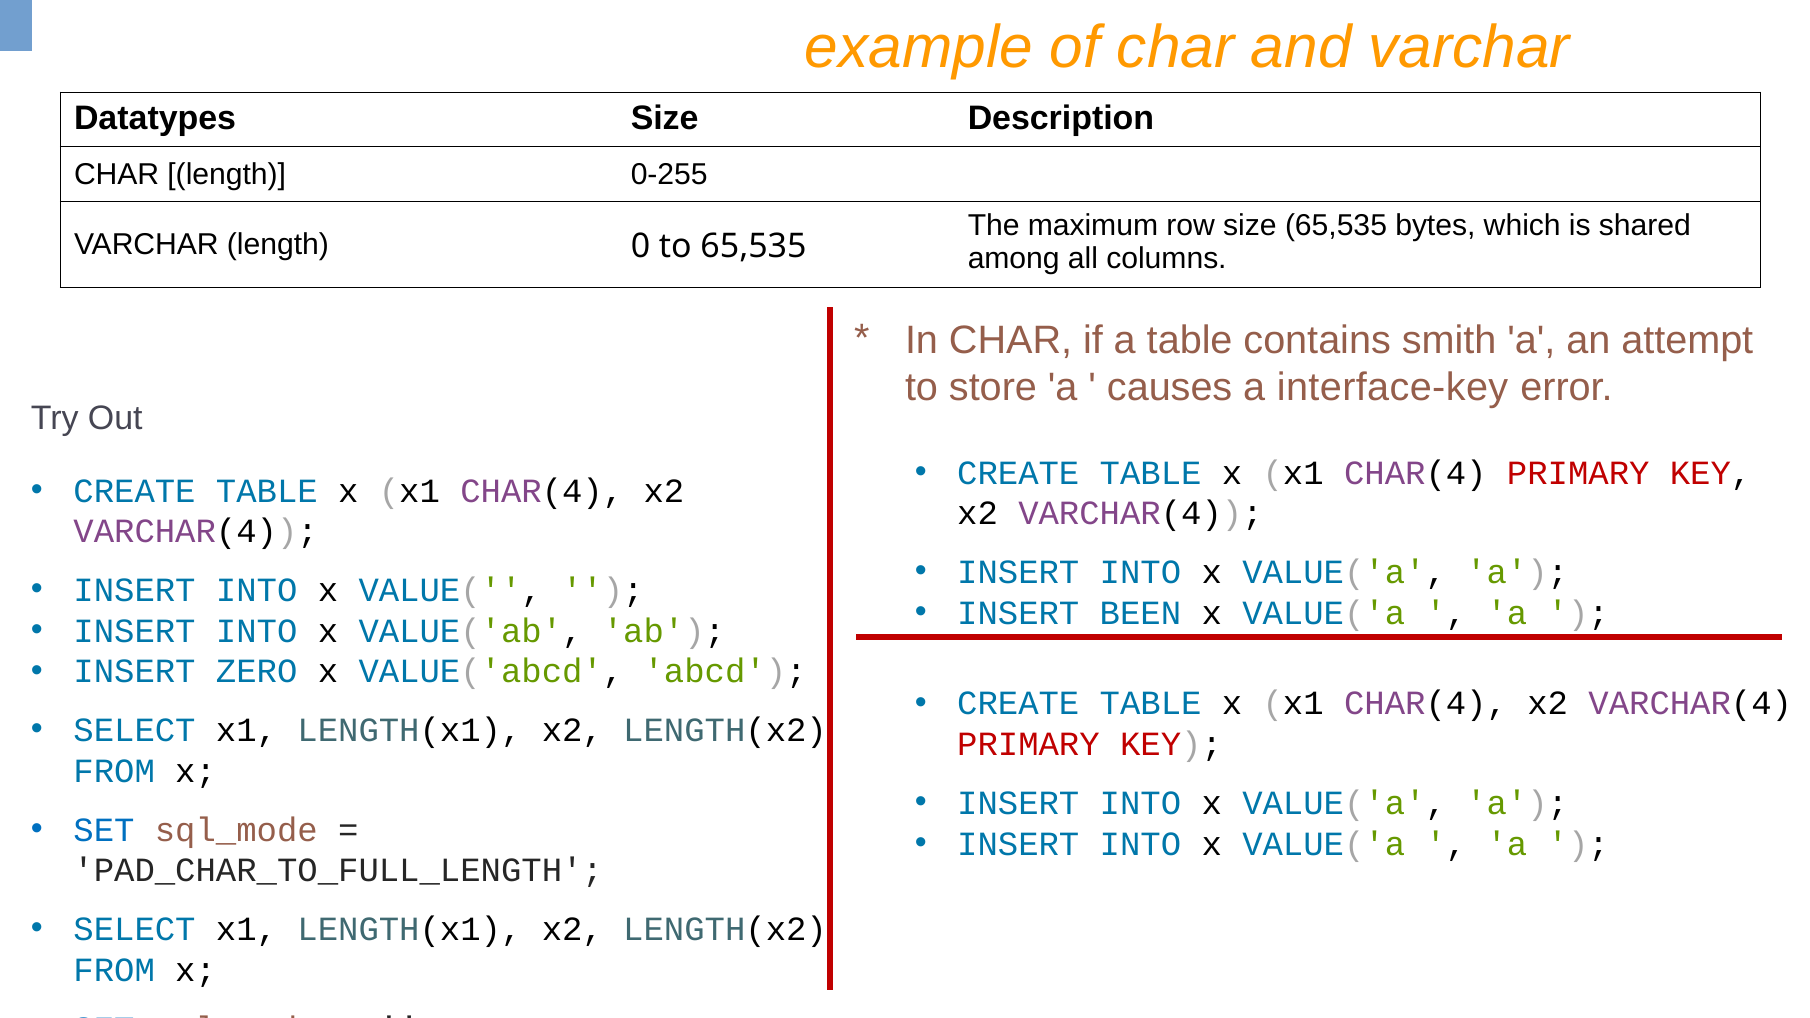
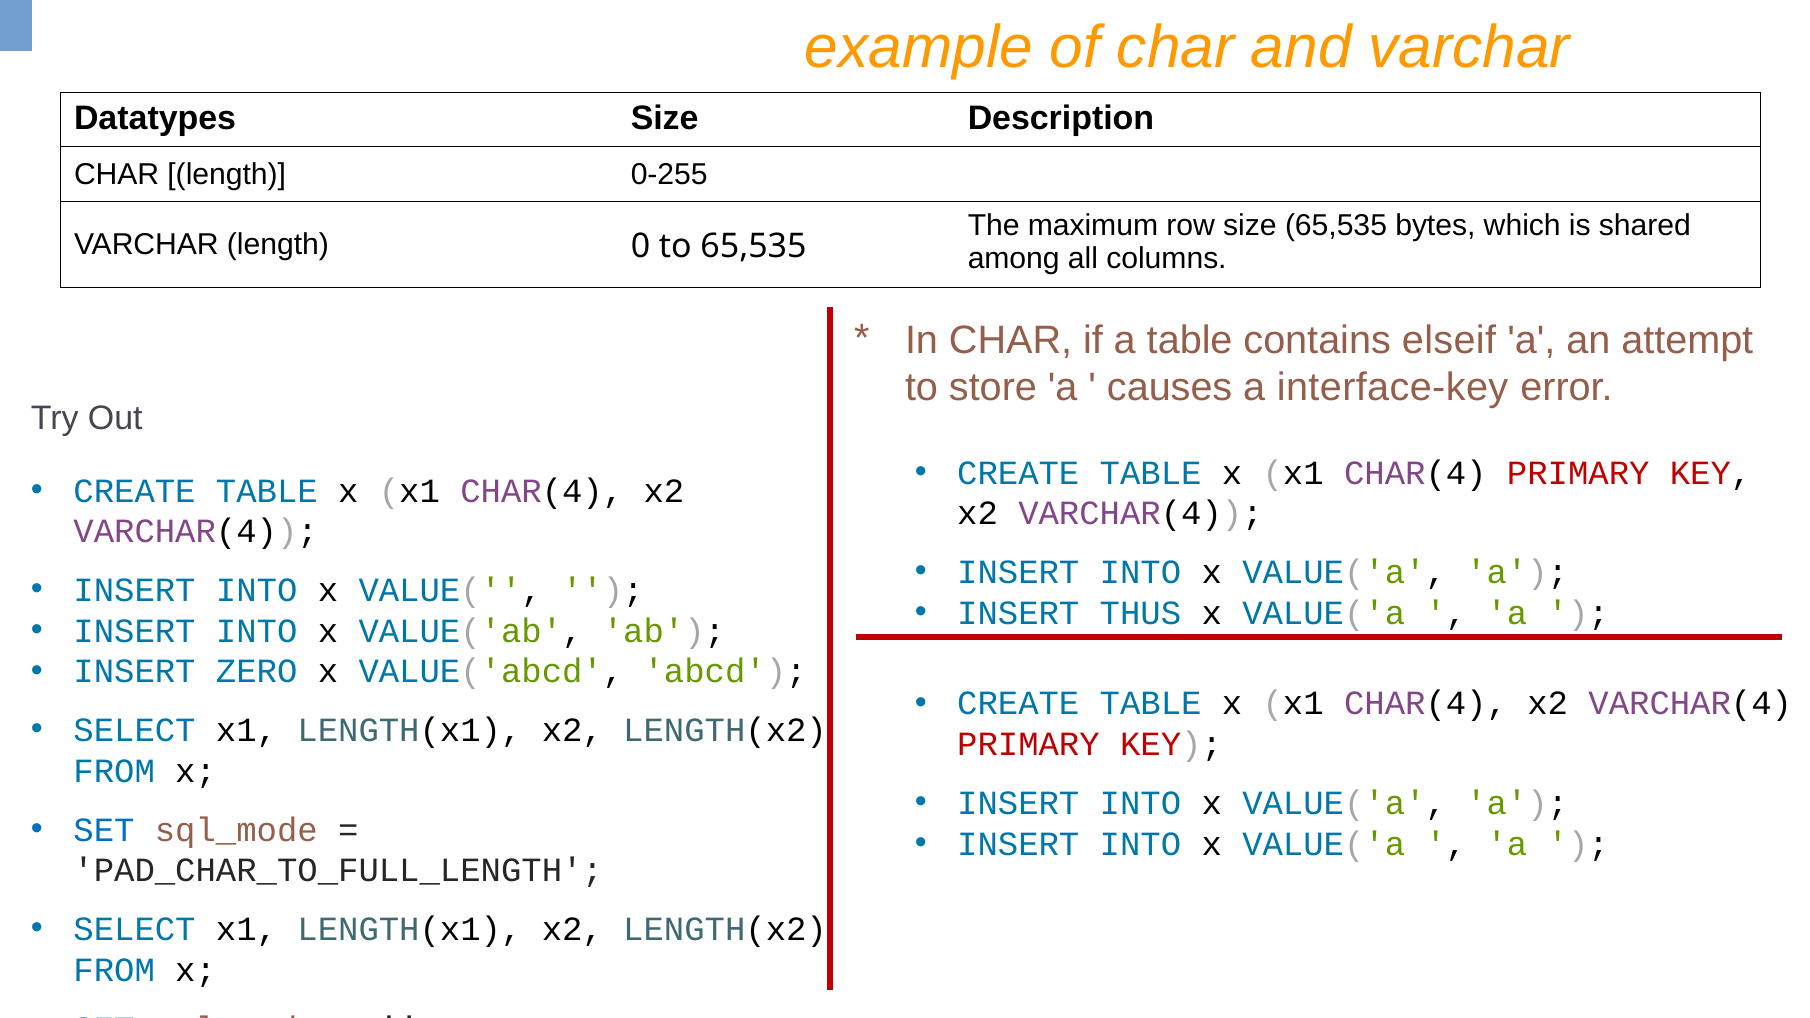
smith: smith -> elseif (1449, 340)
BEEN: BEEN -> THUS (1140, 613)
